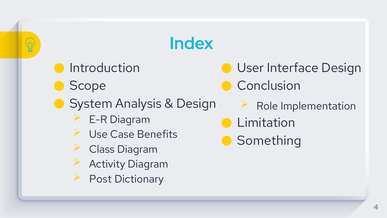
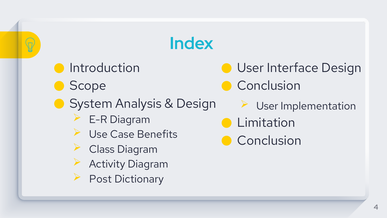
Role: Role -> User (267, 106)
Something: Something -> Conclusion (269, 140)
